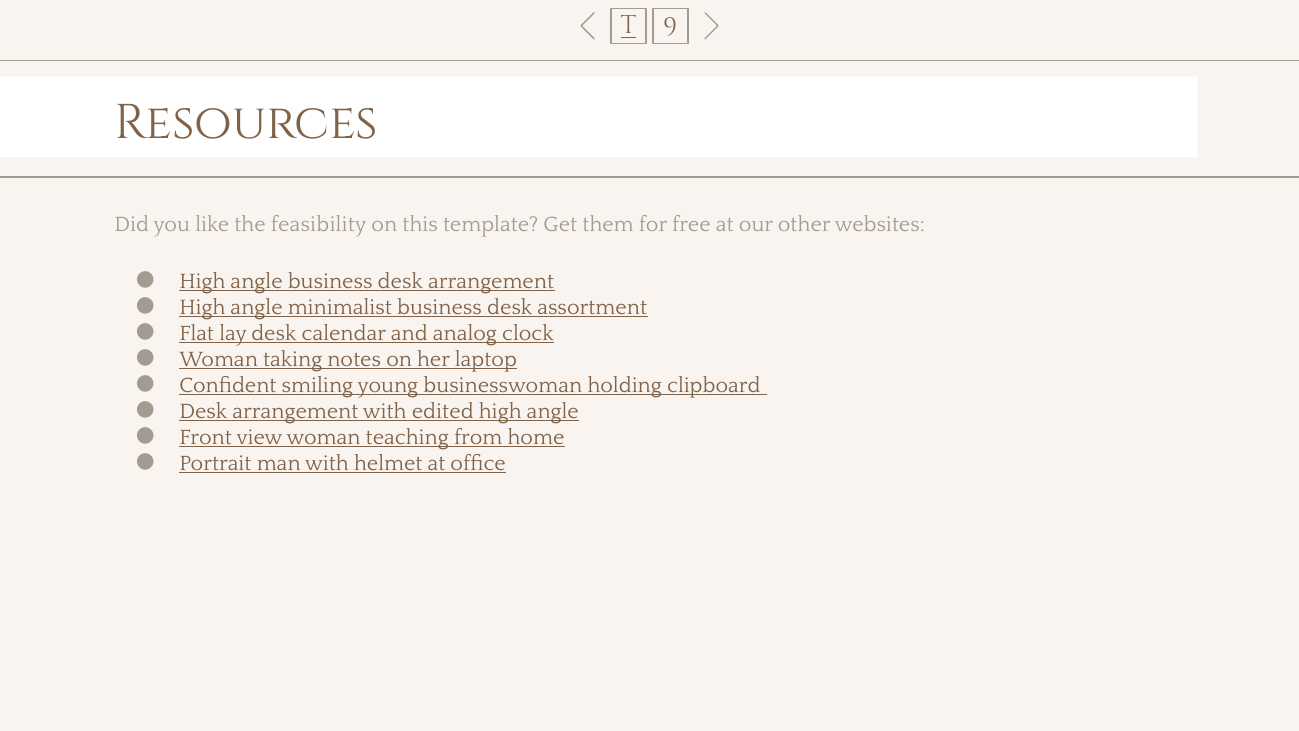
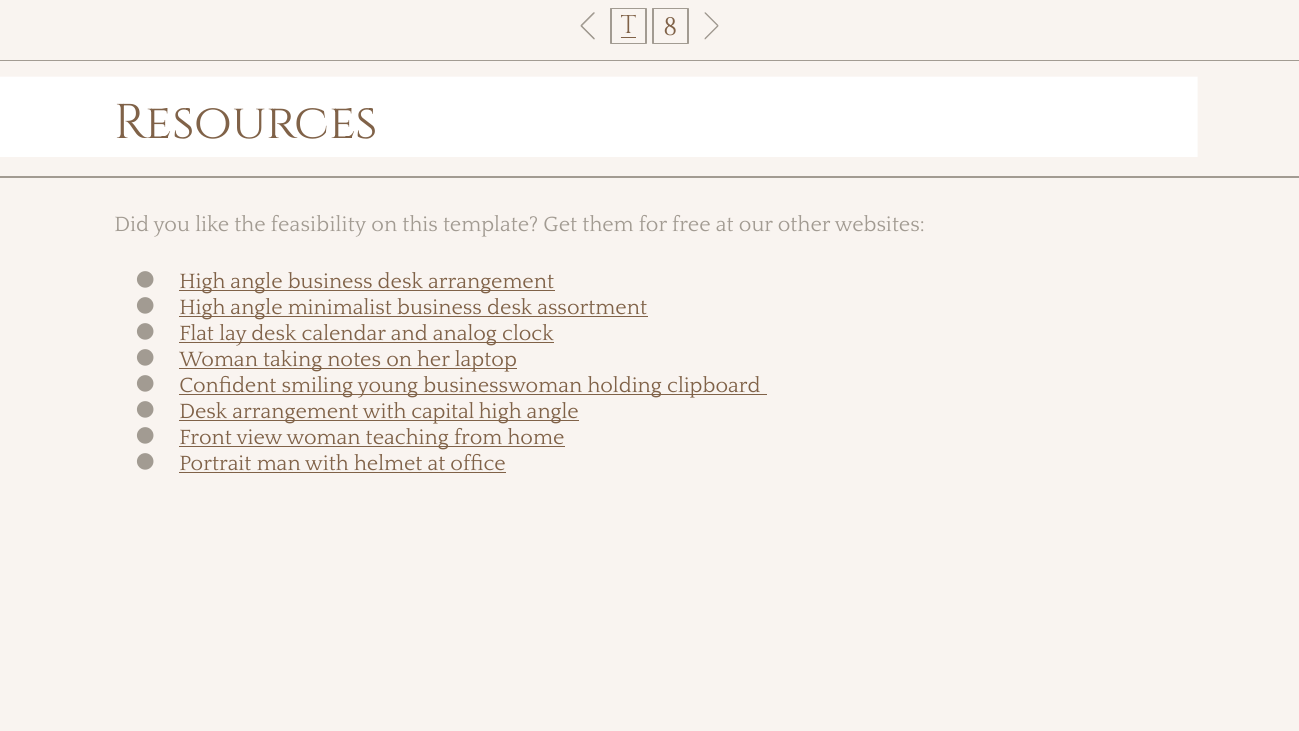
9: 9 -> 8 (670, 28)
edited: edited -> capital (443, 411)
